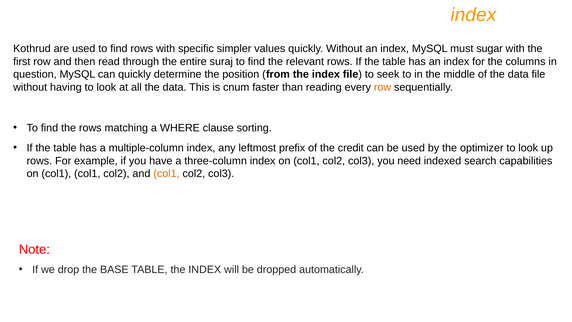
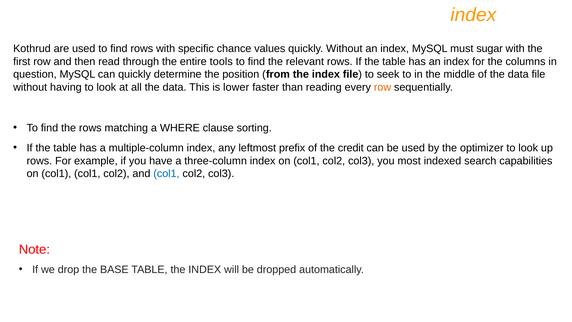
simpler: simpler -> chance (234, 49)
suraj: suraj -> tools (221, 61)
cnum: cnum -> lower (236, 87)
need: need -> most (409, 161)
col1 colour: orange -> blue (166, 174)
